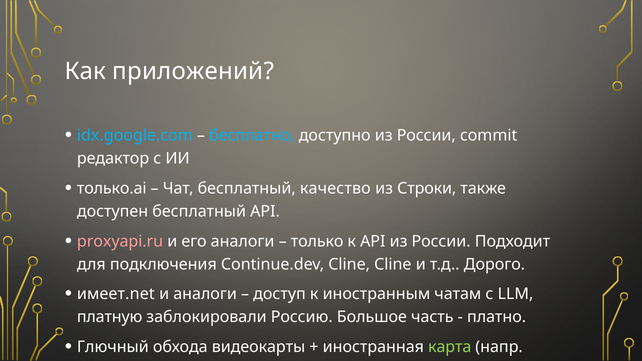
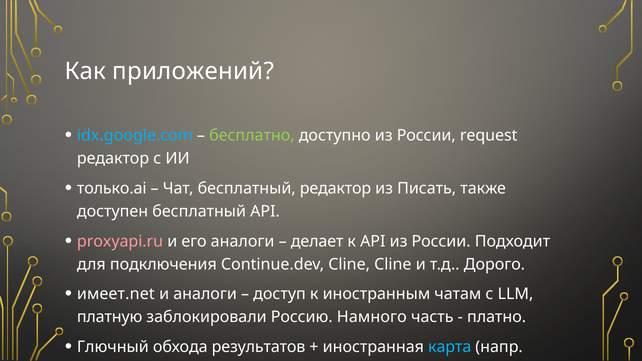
бесплатно colour: light blue -> light green (252, 135)
commit: commit -> request (489, 135)
бесплатный качество: качество -> редактор (336, 188)
Строки: Строки -> Писать (427, 188)
только: только -> делает (317, 241)
Большое: Большое -> Намного (372, 317)
видеокарты: видеокарты -> результатов (259, 347)
карта colour: light green -> light blue (450, 347)
